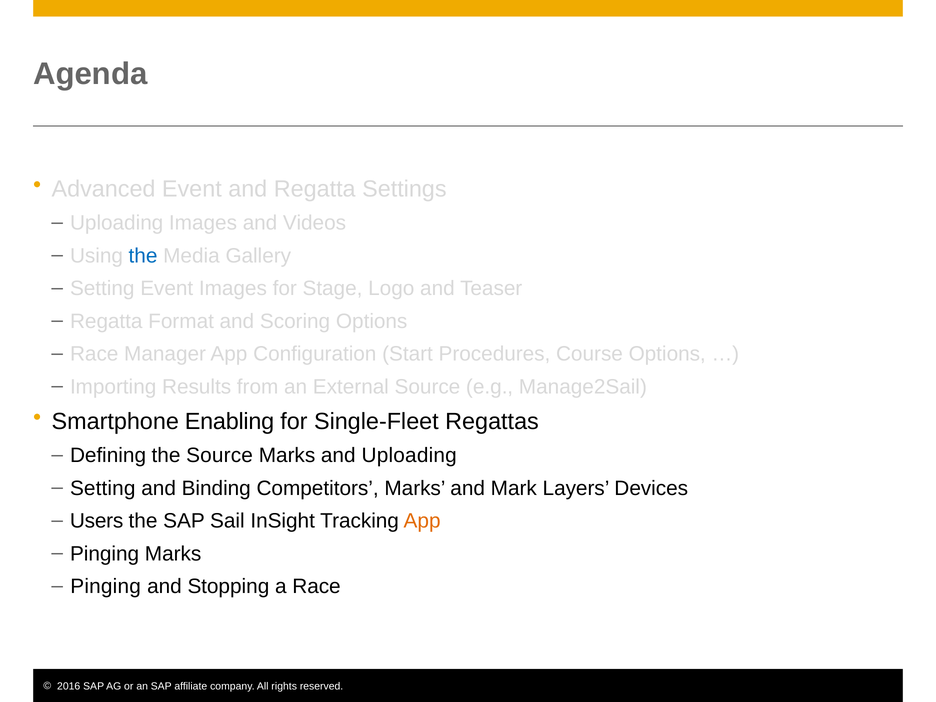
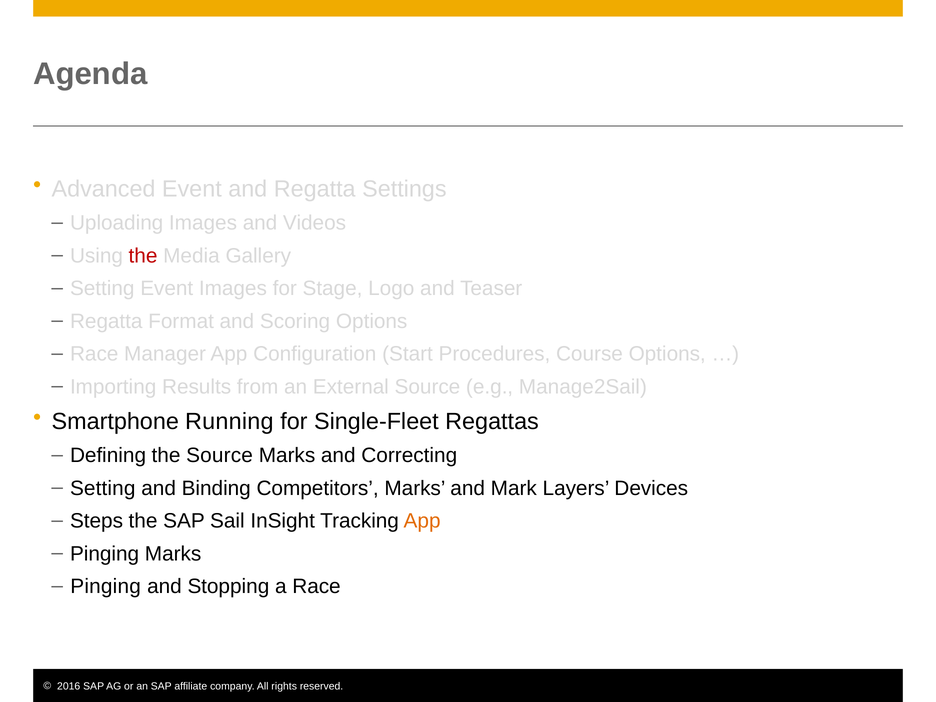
the colour: blue -> red (143, 256)
Enabling: Enabling -> Running (229, 421)
and Uploading: Uploading -> Correcting (409, 455)
Users: Users -> Steps (97, 521)
